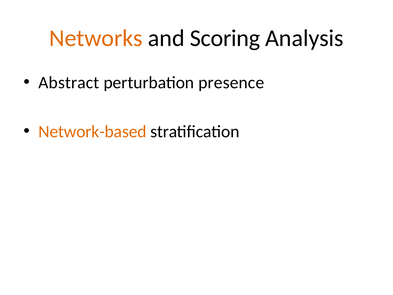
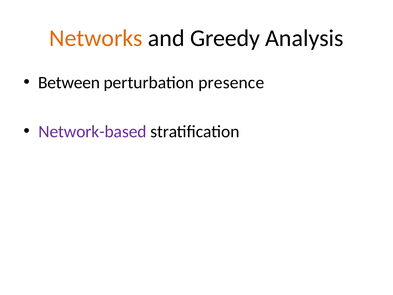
Scoring: Scoring -> Greedy (225, 38)
Abstract: Abstract -> Between (69, 82)
Network-based colour: orange -> purple (92, 131)
